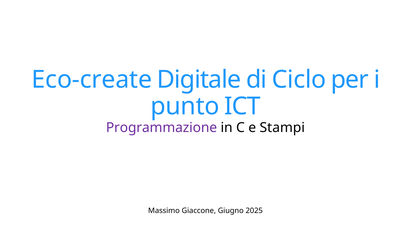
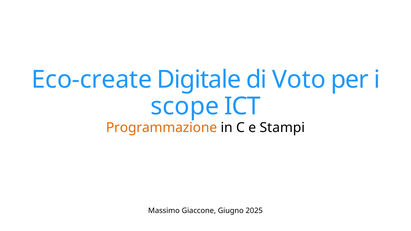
Ciclo: Ciclo -> Voto (299, 80)
punto: punto -> scope (185, 106)
Programmazione colour: purple -> orange (162, 128)
